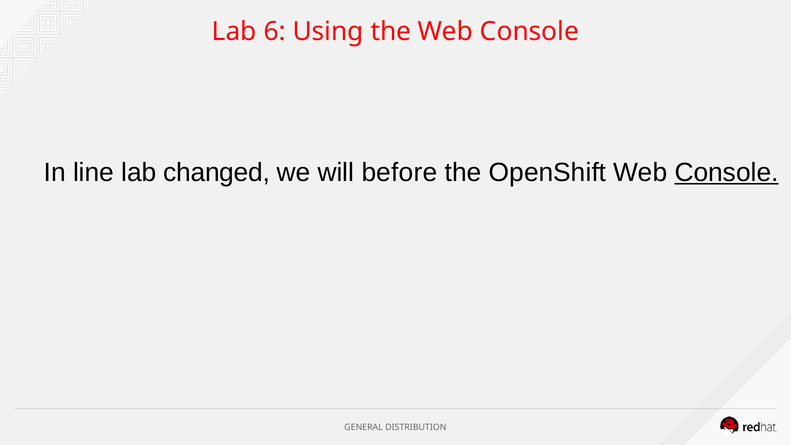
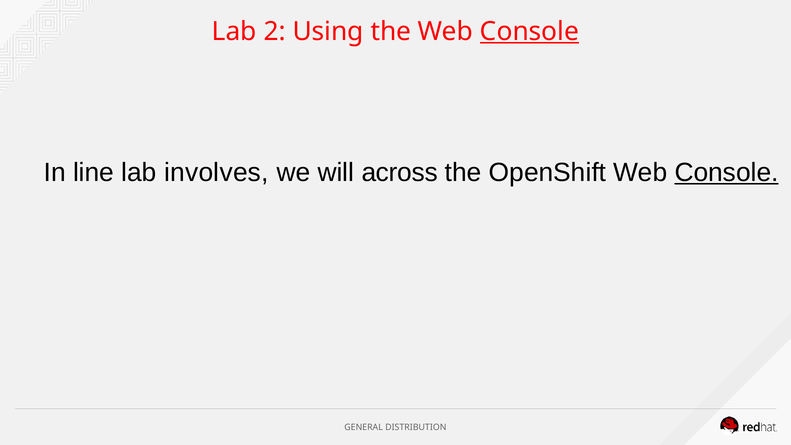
6: 6 -> 2 (275, 31)
Console underline: none -> present (530, 31)
changed: changed -> involves (216, 172)
before: before -> across (400, 172)
